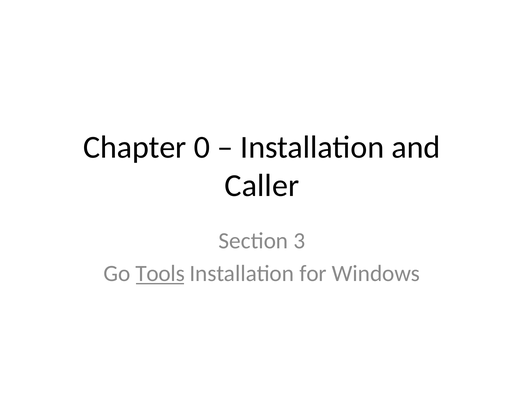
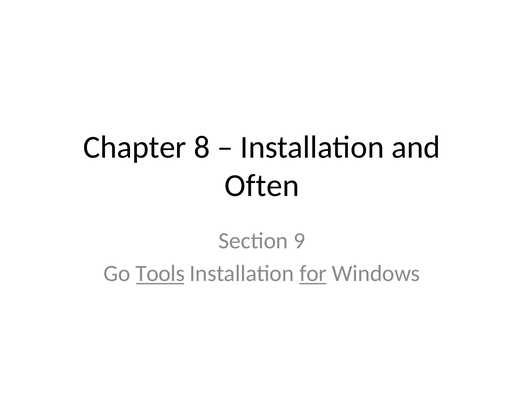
0: 0 -> 8 (202, 147)
Caller: Caller -> Often (262, 186)
3: 3 -> 9 (299, 241)
for underline: none -> present (313, 274)
